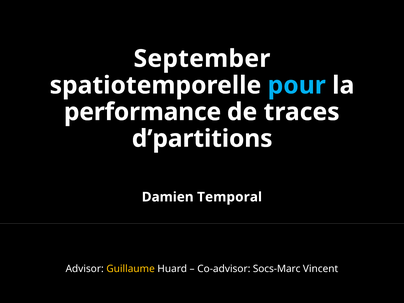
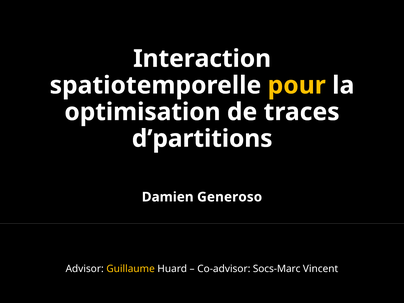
September: September -> Interaction (202, 59)
pour colour: light blue -> yellow (297, 85)
performance: performance -> optimisation (142, 112)
Temporal: Temporal -> Generoso (230, 197)
